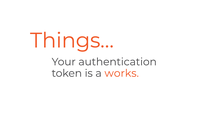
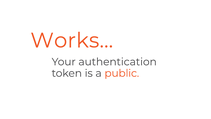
Things…: Things… -> Works… (72, 40)
works: works -> public (122, 73)
